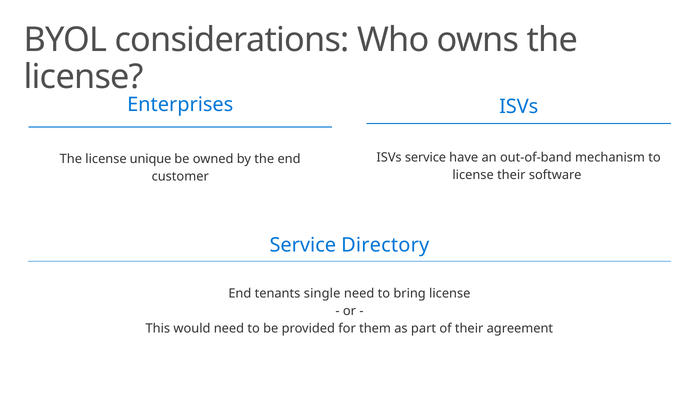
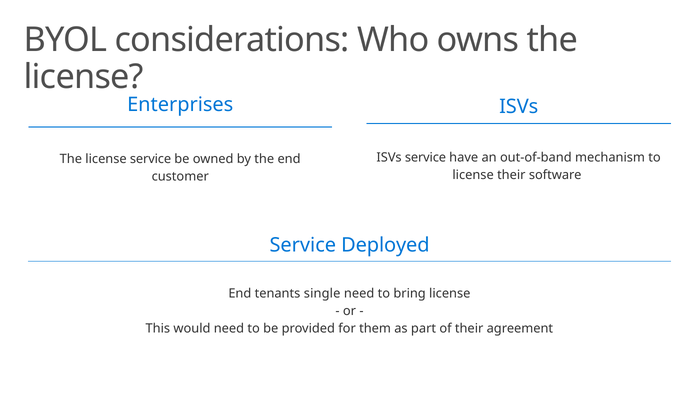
unique: unique -> service (151, 159)
Directory: Directory -> Deployed (385, 245)
